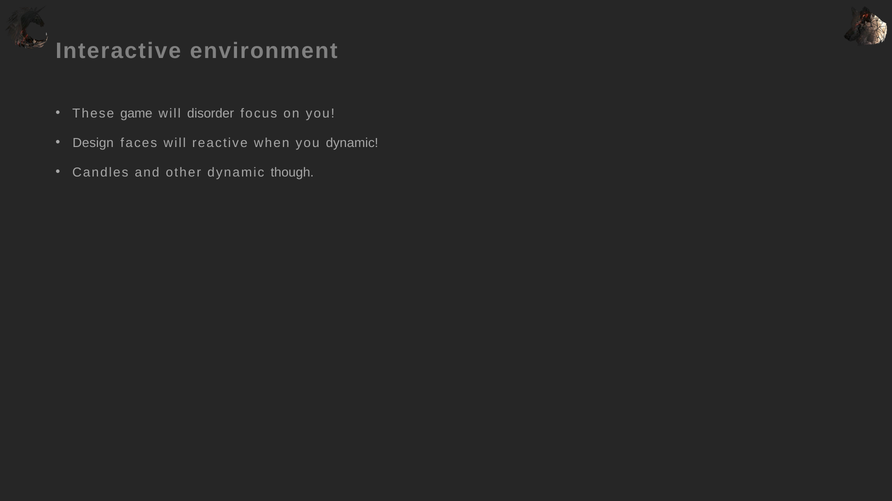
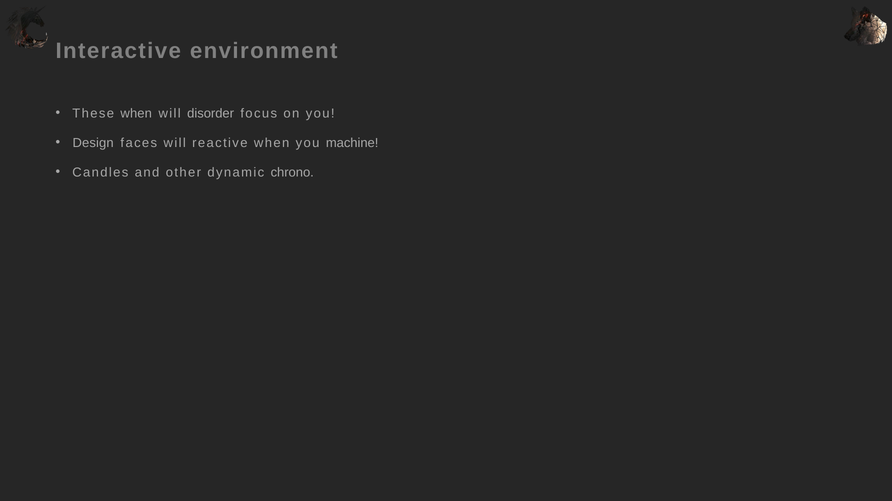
These game: game -> when (136, 113)
you dynamic: dynamic -> machine (352, 143)
though: though -> chrono (292, 173)
